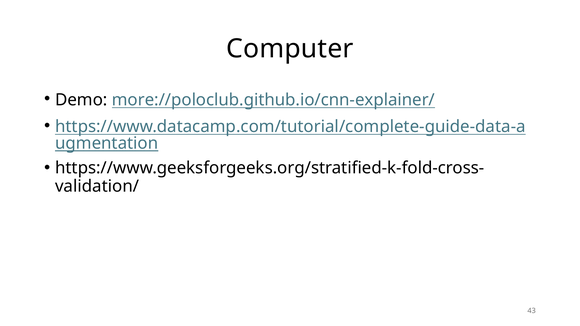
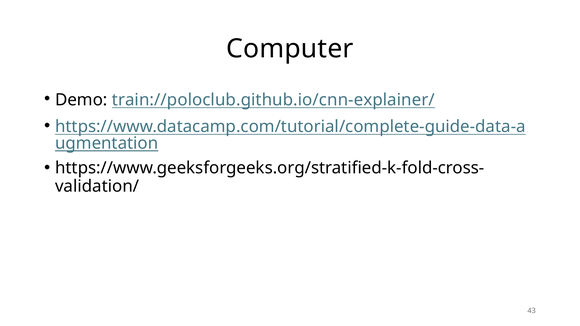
more://poloclub.github.io/cnn-explainer/: more://poloclub.github.io/cnn-explainer/ -> train://poloclub.github.io/cnn-explainer/ (273, 100)
